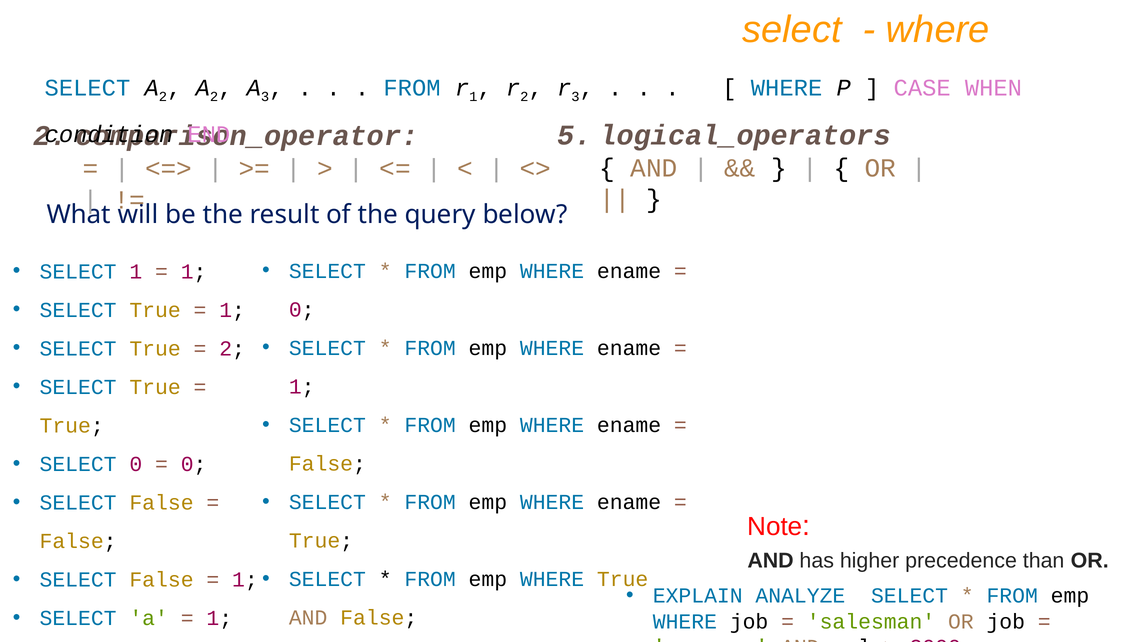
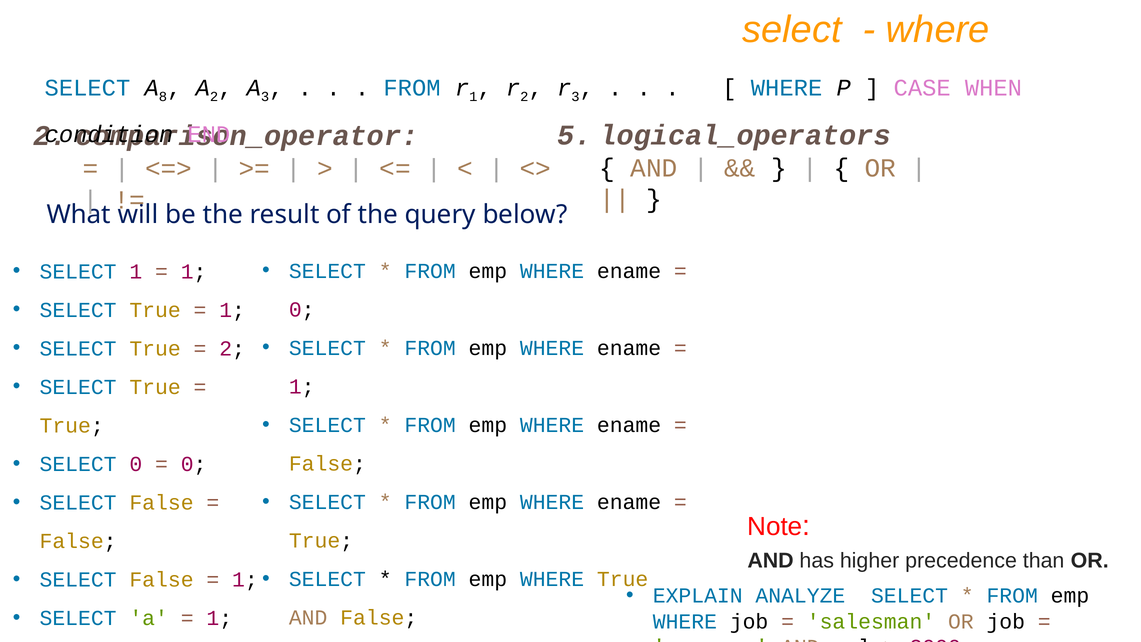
SELECT A 2: 2 -> 8 (163, 97)
